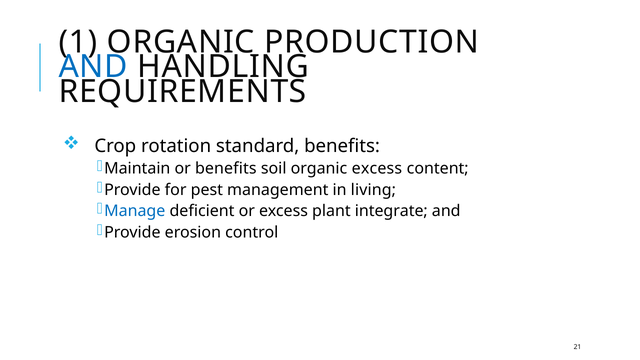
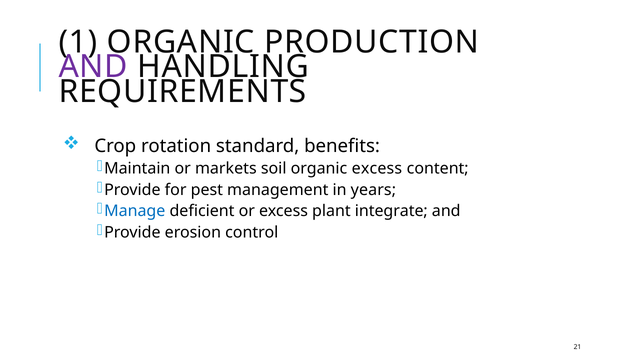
AND colour: blue -> purple (93, 67)
or benefits: benefits -> markets (226, 168)
living: living -> years (373, 190)
